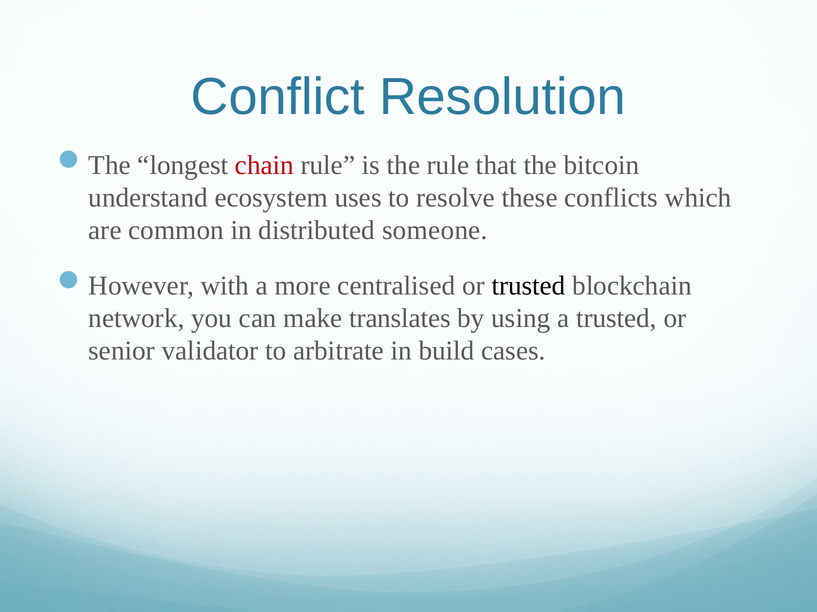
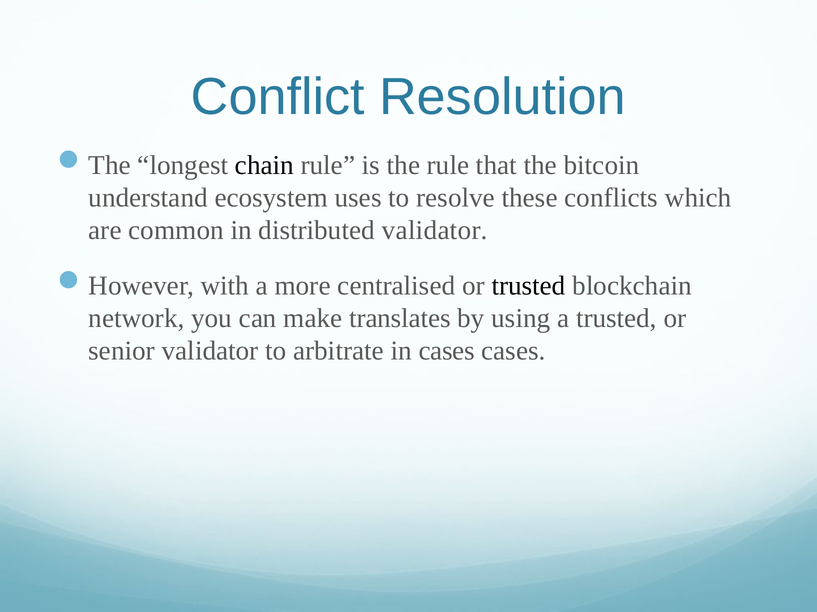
chain colour: red -> black (264, 165)
distributed someone: someone -> validator (435, 231)
in build: build -> cases (447, 351)
